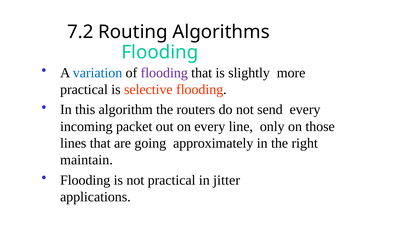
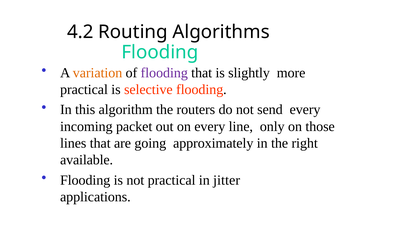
7.2: 7.2 -> 4.2 (80, 32)
variation colour: blue -> orange (98, 73)
maintain: maintain -> available (87, 160)
